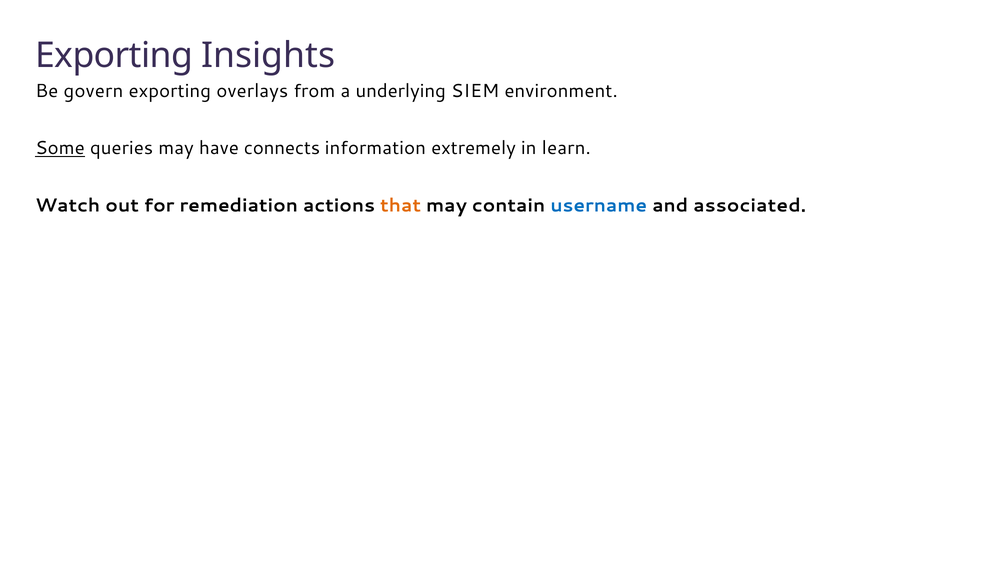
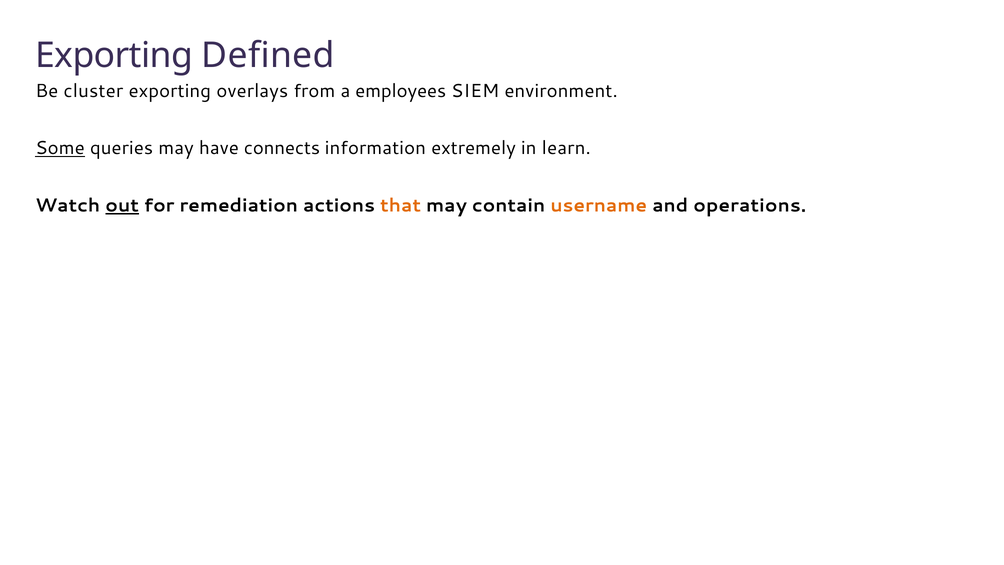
Insights: Insights -> Defined (268, 56)
govern: govern -> cluster (93, 91)
underlying: underlying -> employees (401, 91)
out underline: none -> present (122, 206)
username colour: blue -> orange (599, 206)
associated: associated -> operations (750, 206)
